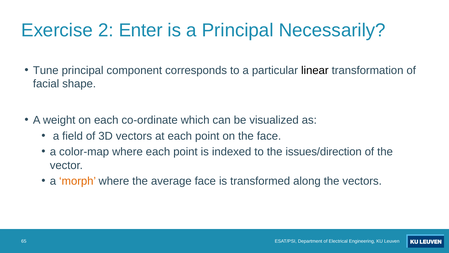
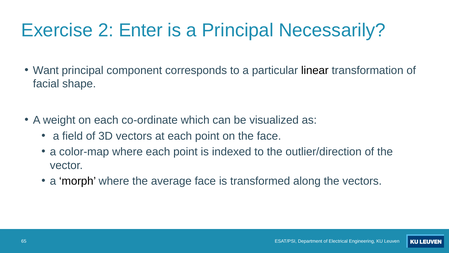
Tune: Tune -> Want (46, 70)
issues/direction: issues/direction -> outlier/direction (324, 152)
morph colour: orange -> black (78, 181)
